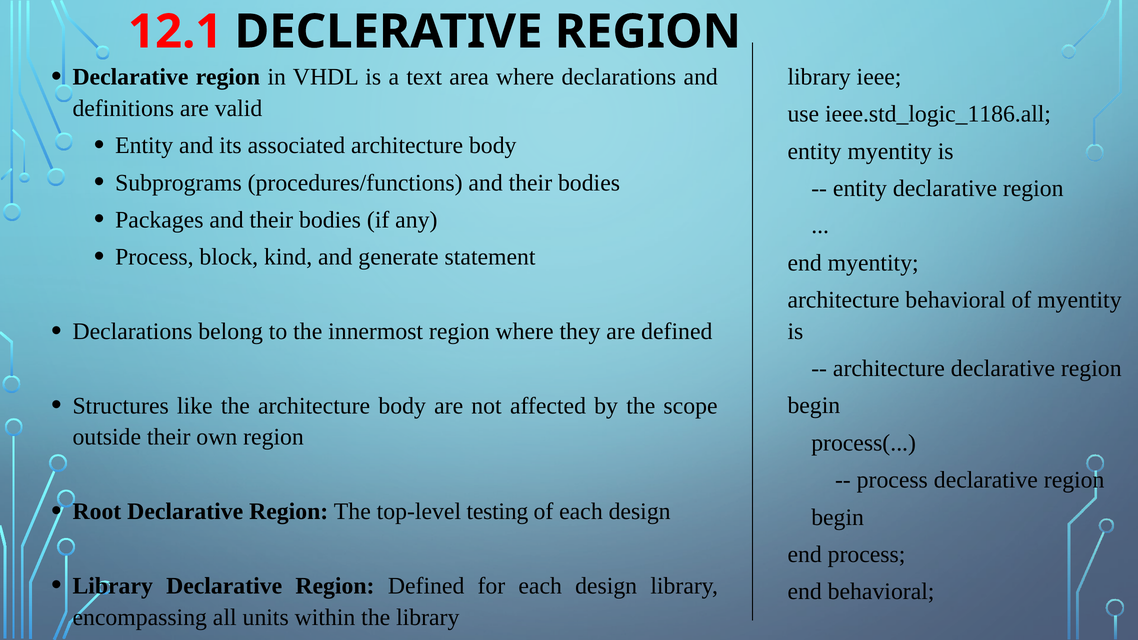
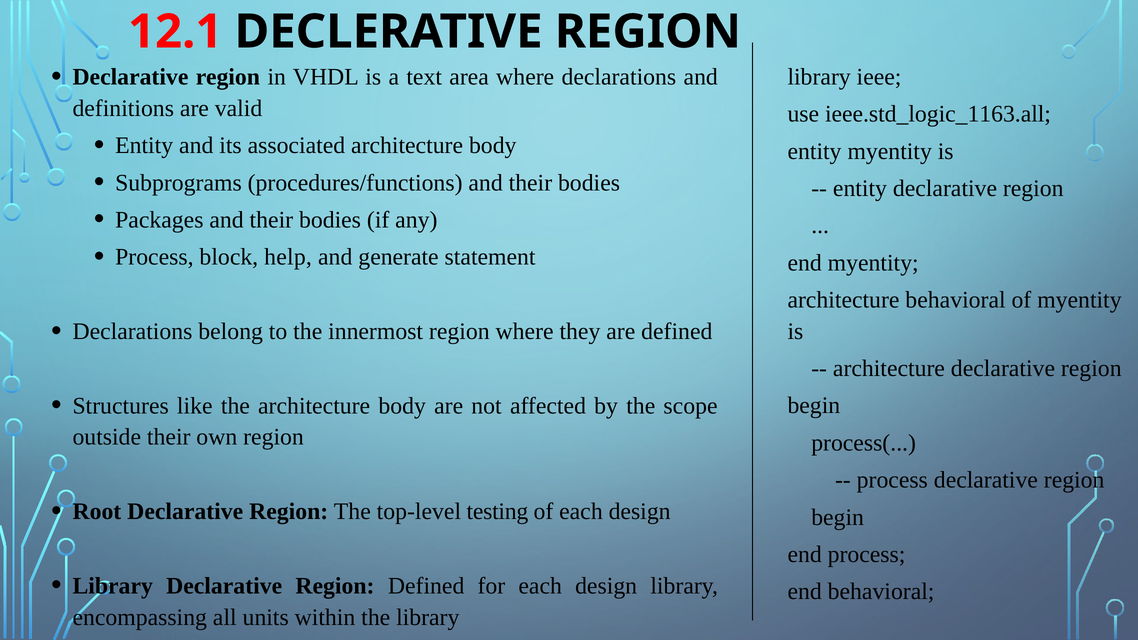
ieee.std_logic_1186.all: ieee.std_logic_1186.all -> ieee.std_logic_1163.all (938, 114)
kind: kind -> help (288, 257)
